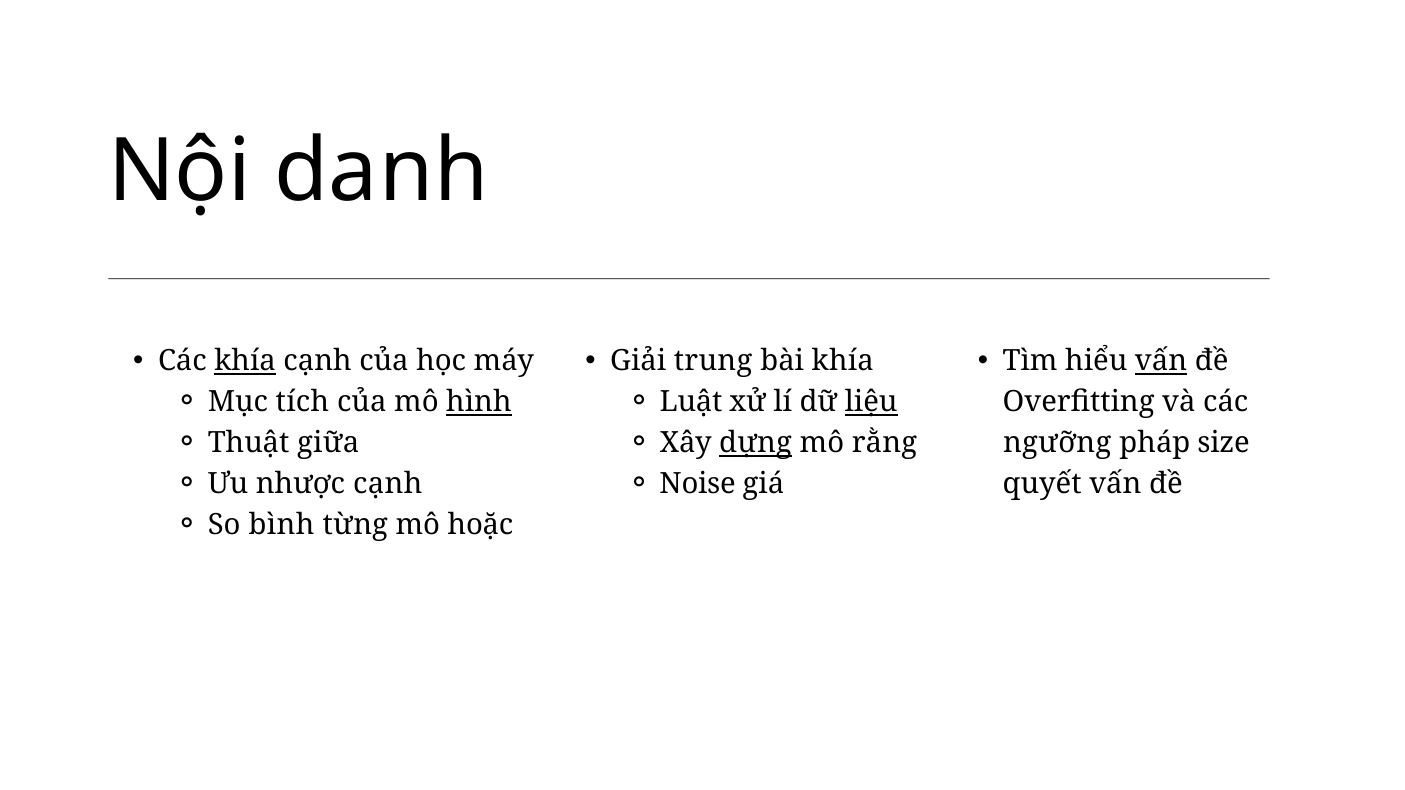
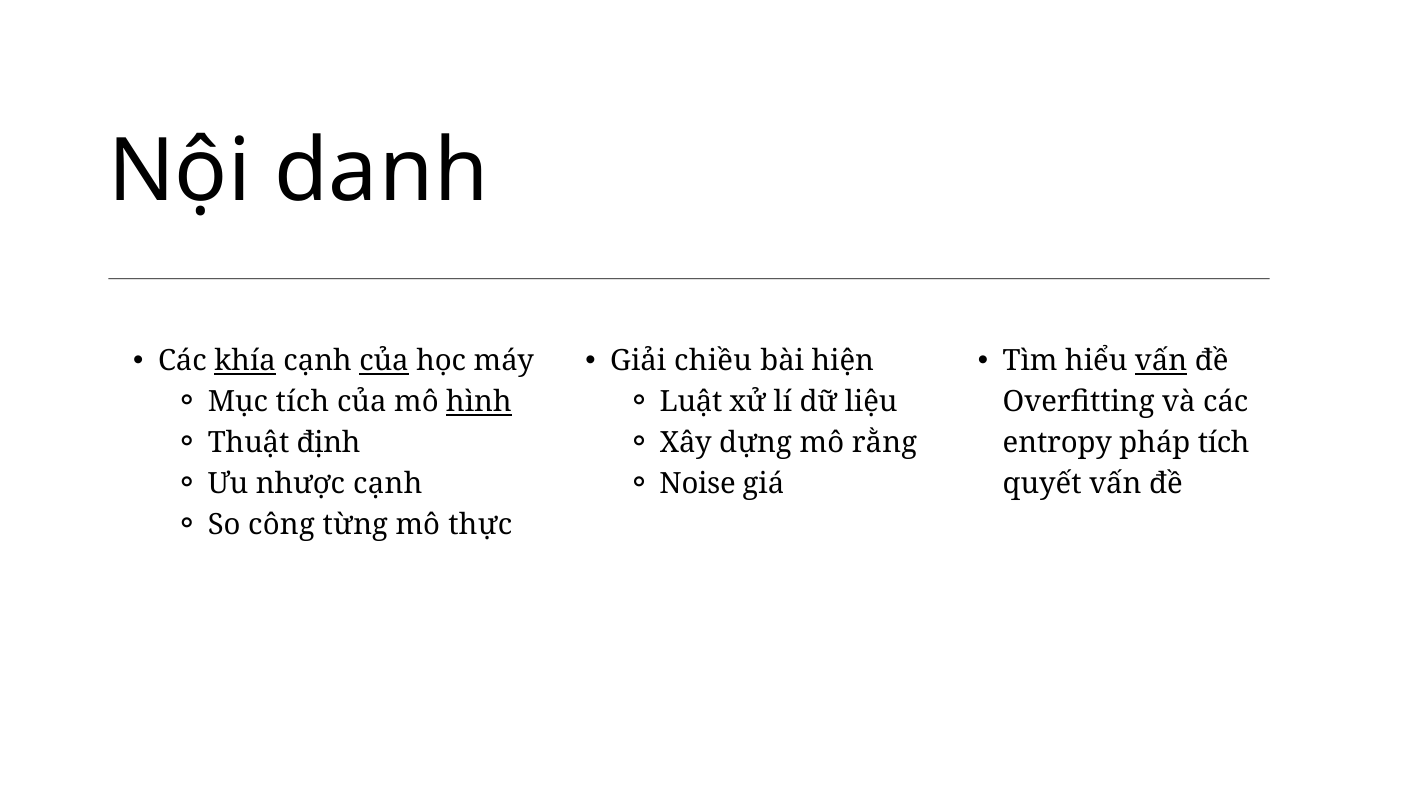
của underline: none -> present (384, 361)
trung: trung -> chiều (713, 361)
bài khía: khía -> hiện (843, 361)
liệu underline: present -> none (871, 402)
giữa: giữa -> định (328, 443)
dựng underline: present -> none (756, 443)
ngưỡng: ngưỡng -> entropy (1057, 443)
pháp size: size -> tích (1224, 443)
bình: bình -> công (282, 525)
hoặc: hoặc -> thực (480, 525)
